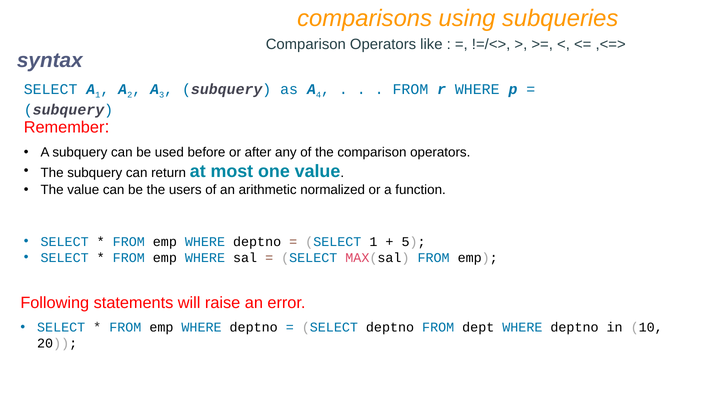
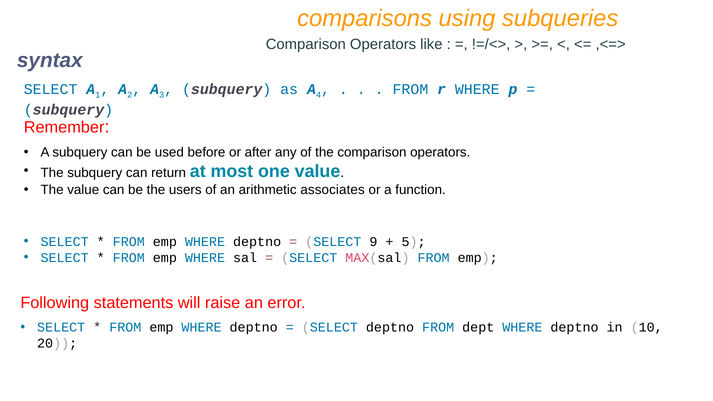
normalized: normalized -> associates (333, 190)
SELECT 1: 1 -> 9 (373, 242)
